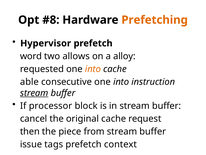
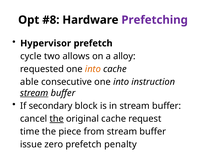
Prefetching colour: orange -> purple (155, 20)
word: word -> cycle (31, 56)
processor: processor -> secondary (51, 105)
the underline: none -> present (57, 118)
then: then -> time (30, 131)
tags: tags -> zero (54, 144)
context: context -> penalty (120, 144)
